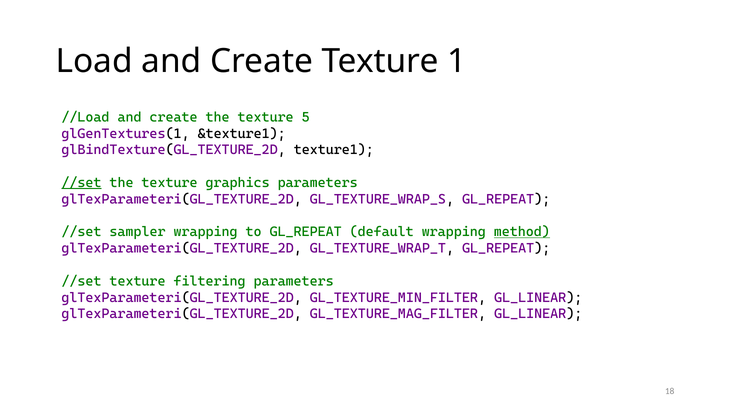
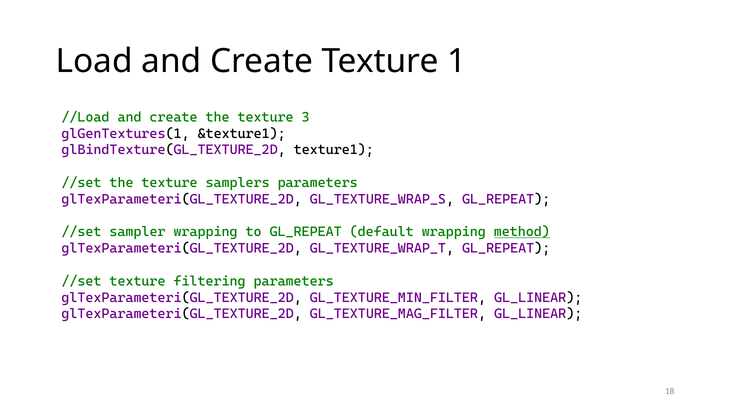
5: 5 -> 3 (306, 117)
//set underline: present -> none (81, 183)
graphics: graphics -> samplers (238, 183)
